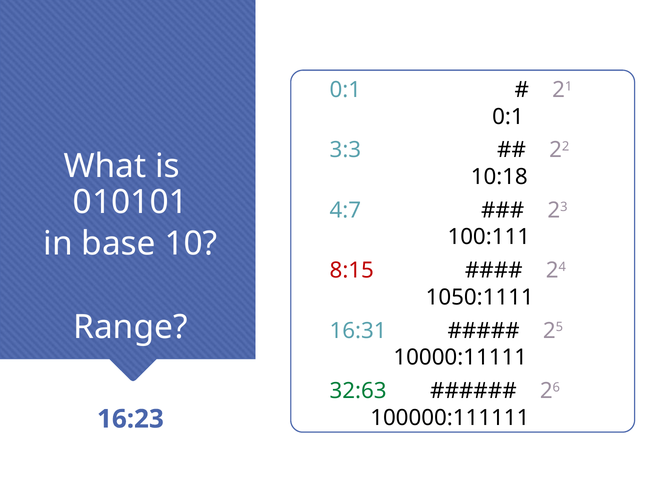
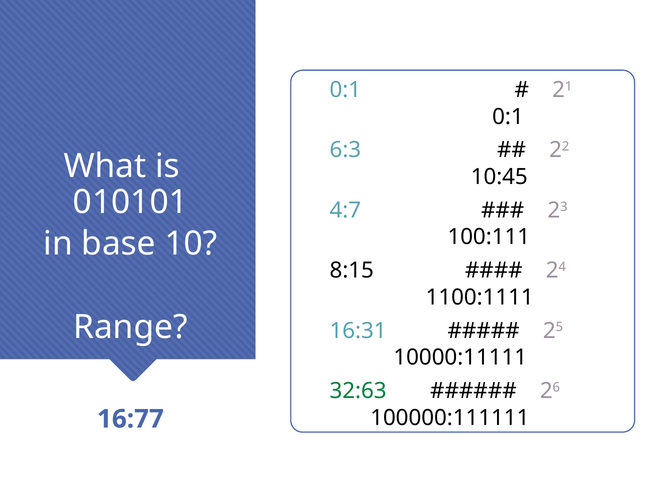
3:3: 3:3 -> 6:3 (345, 150)
10:18: 10:18 -> 10:45 (499, 177)
8:15 colour: red -> black (352, 271)
1050:1111: 1050:1111 -> 1100:1111 (480, 298)
16:23: 16:23 -> 16:77 (130, 419)
